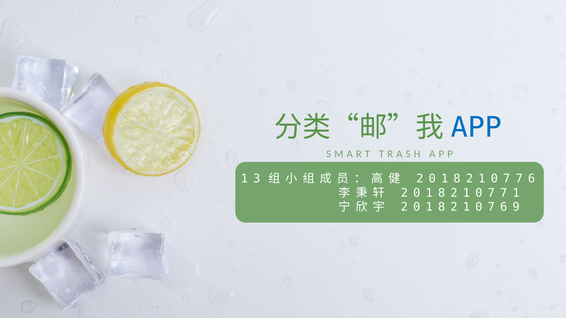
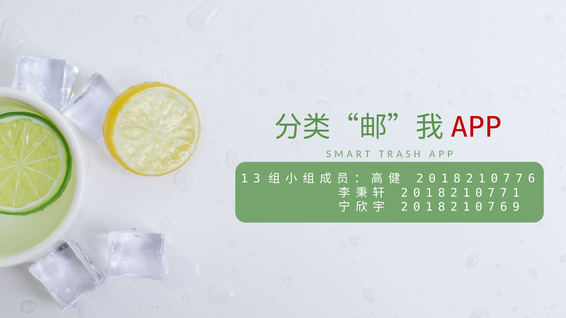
APP colour: blue -> red (476, 128)
